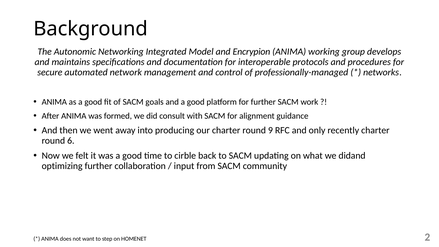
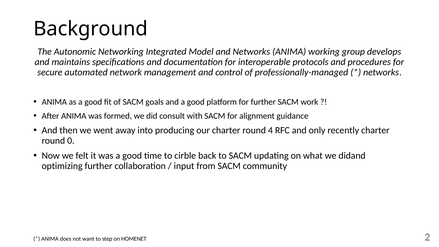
and Encrypion: Encrypion -> Networks (251, 52)
9: 9 -> 4 (270, 130)
6: 6 -> 0 (71, 141)
